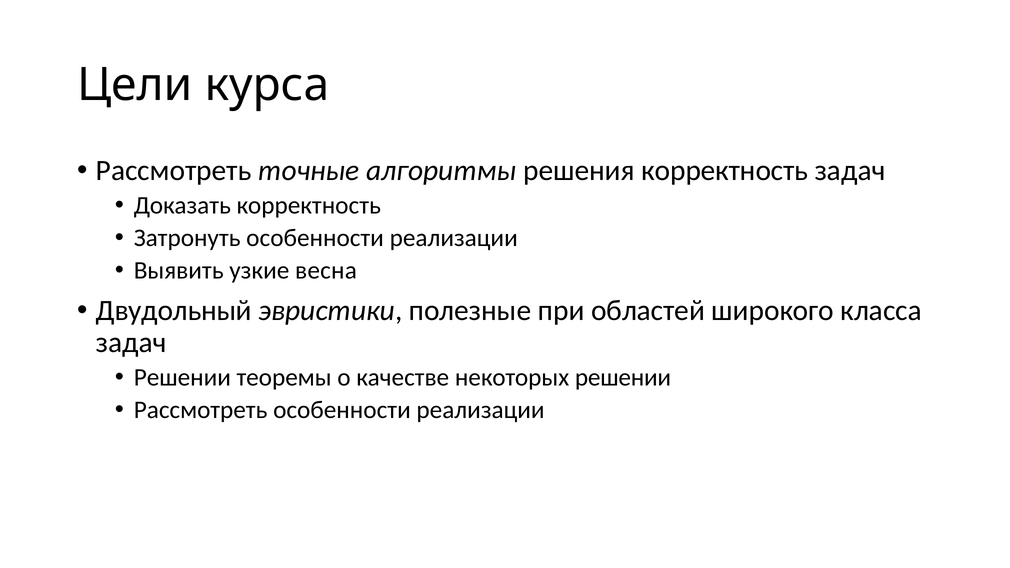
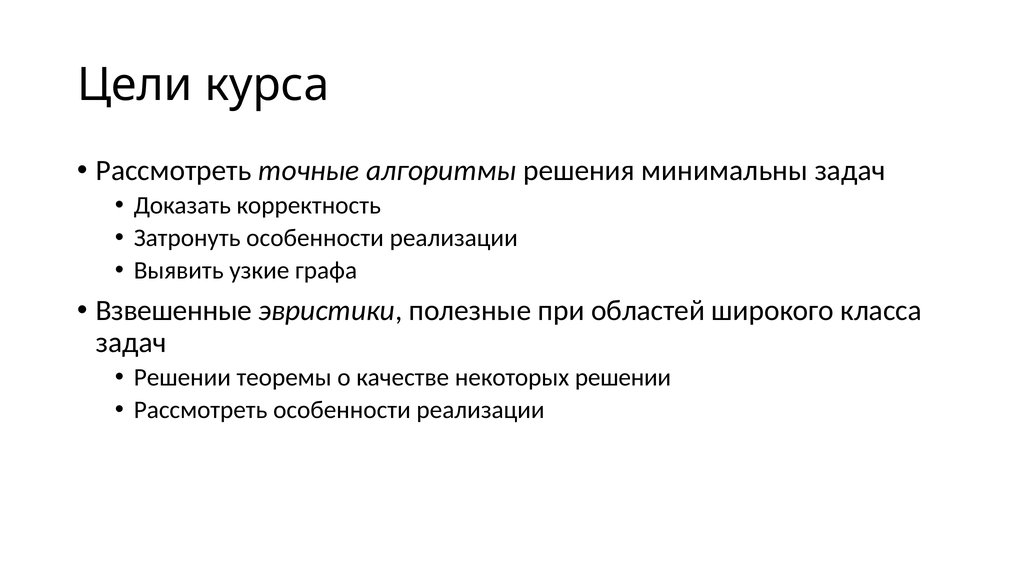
решения корректность: корректность -> минимальны (725, 171)
весна: весна -> графа (326, 271)
Двудольный: Двудольный -> Взвешенные (174, 311)
